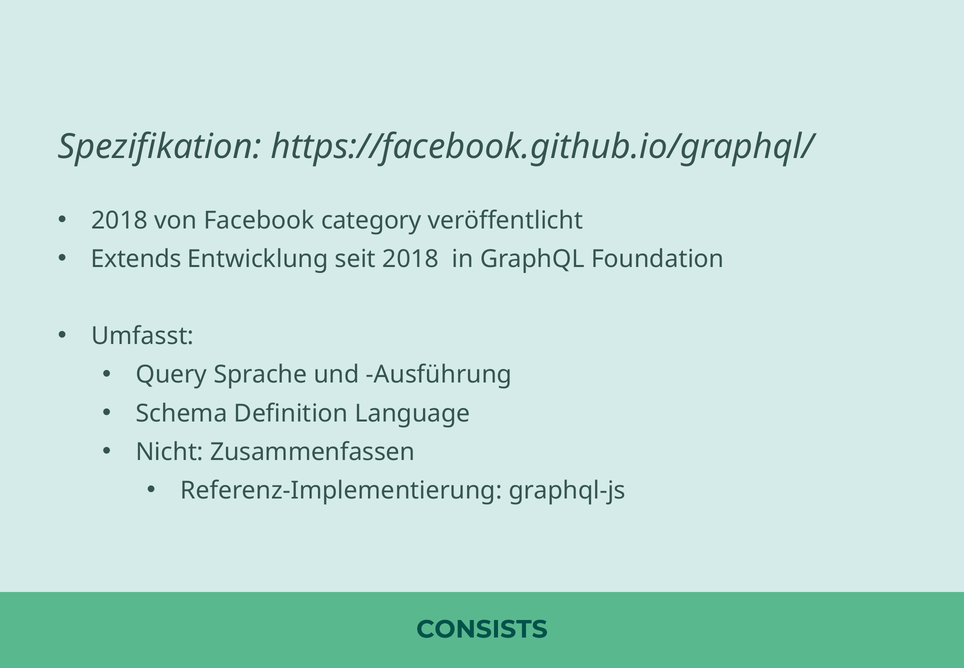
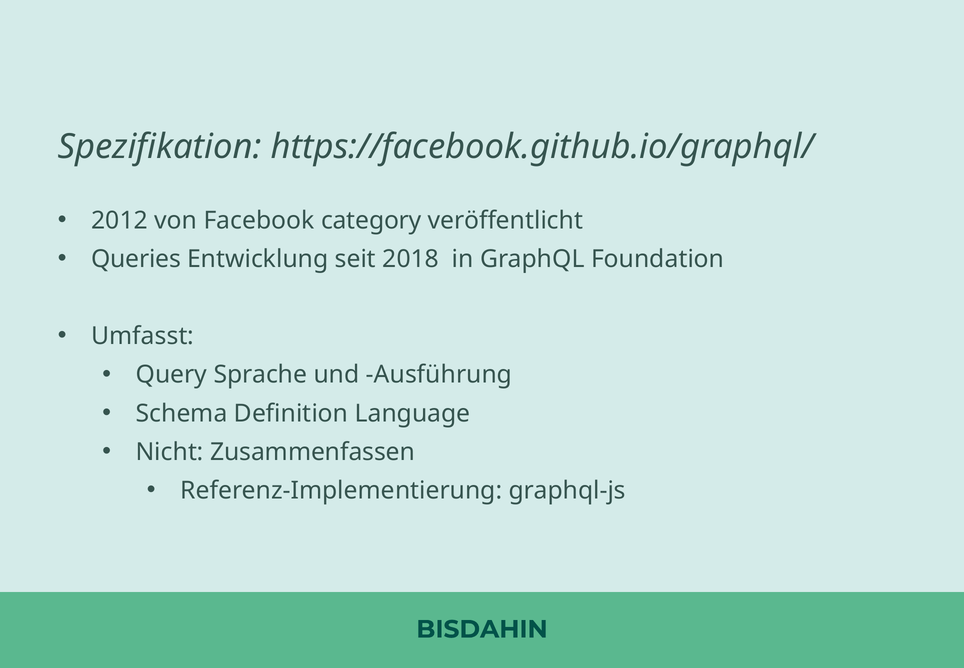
2018: 2018 -> 2012 (120, 220)
Extends: Extends -> Queries (136, 259)
CONSISTS: CONSISTS -> BISDAHIN (482, 629)
